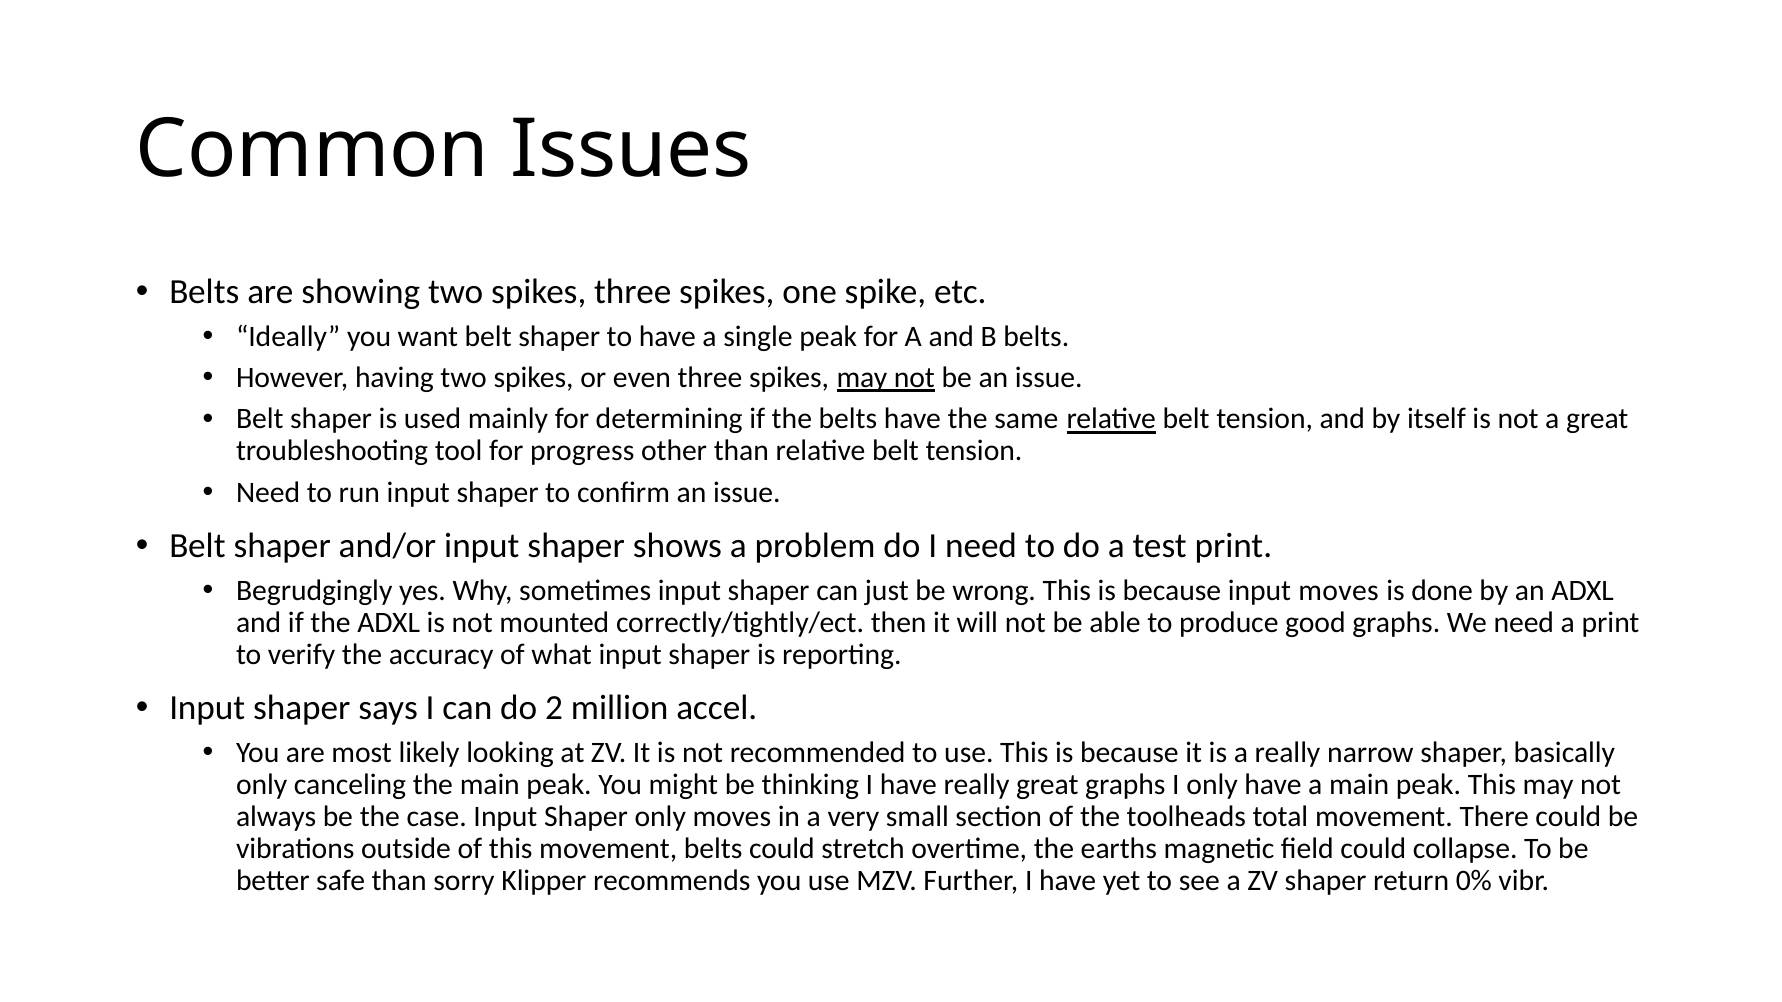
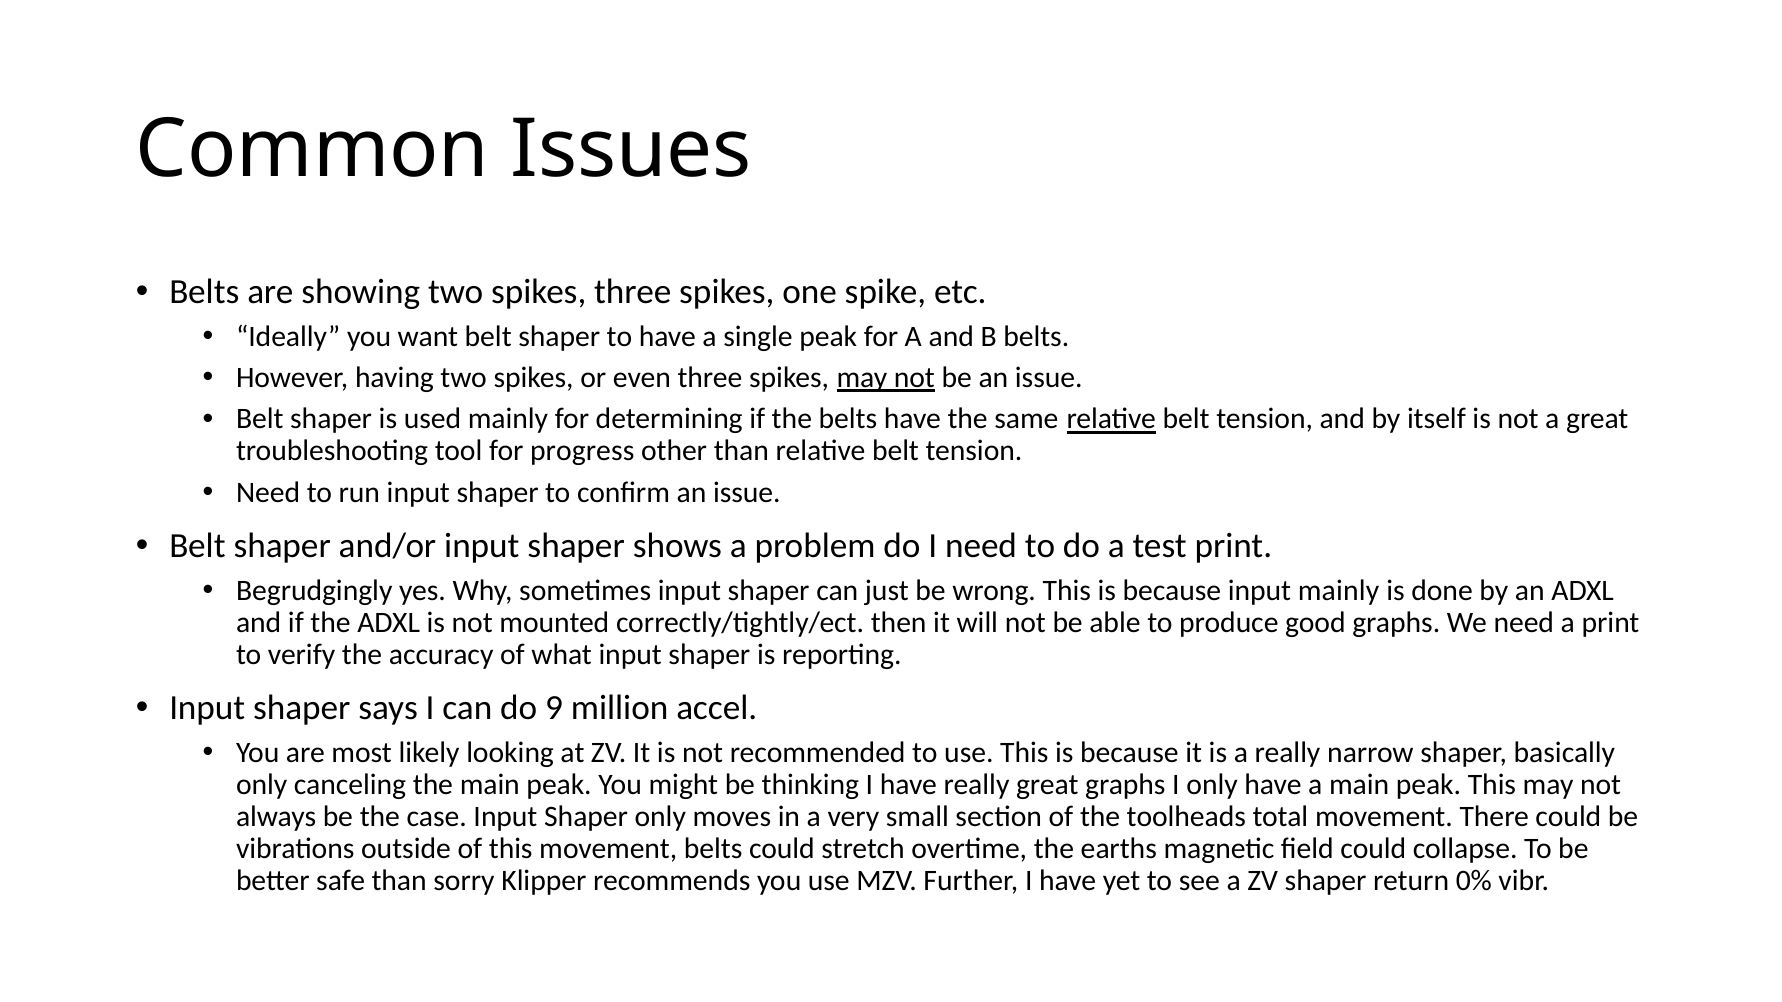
input moves: moves -> mainly (1339, 591)
2: 2 -> 9 (554, 708)
